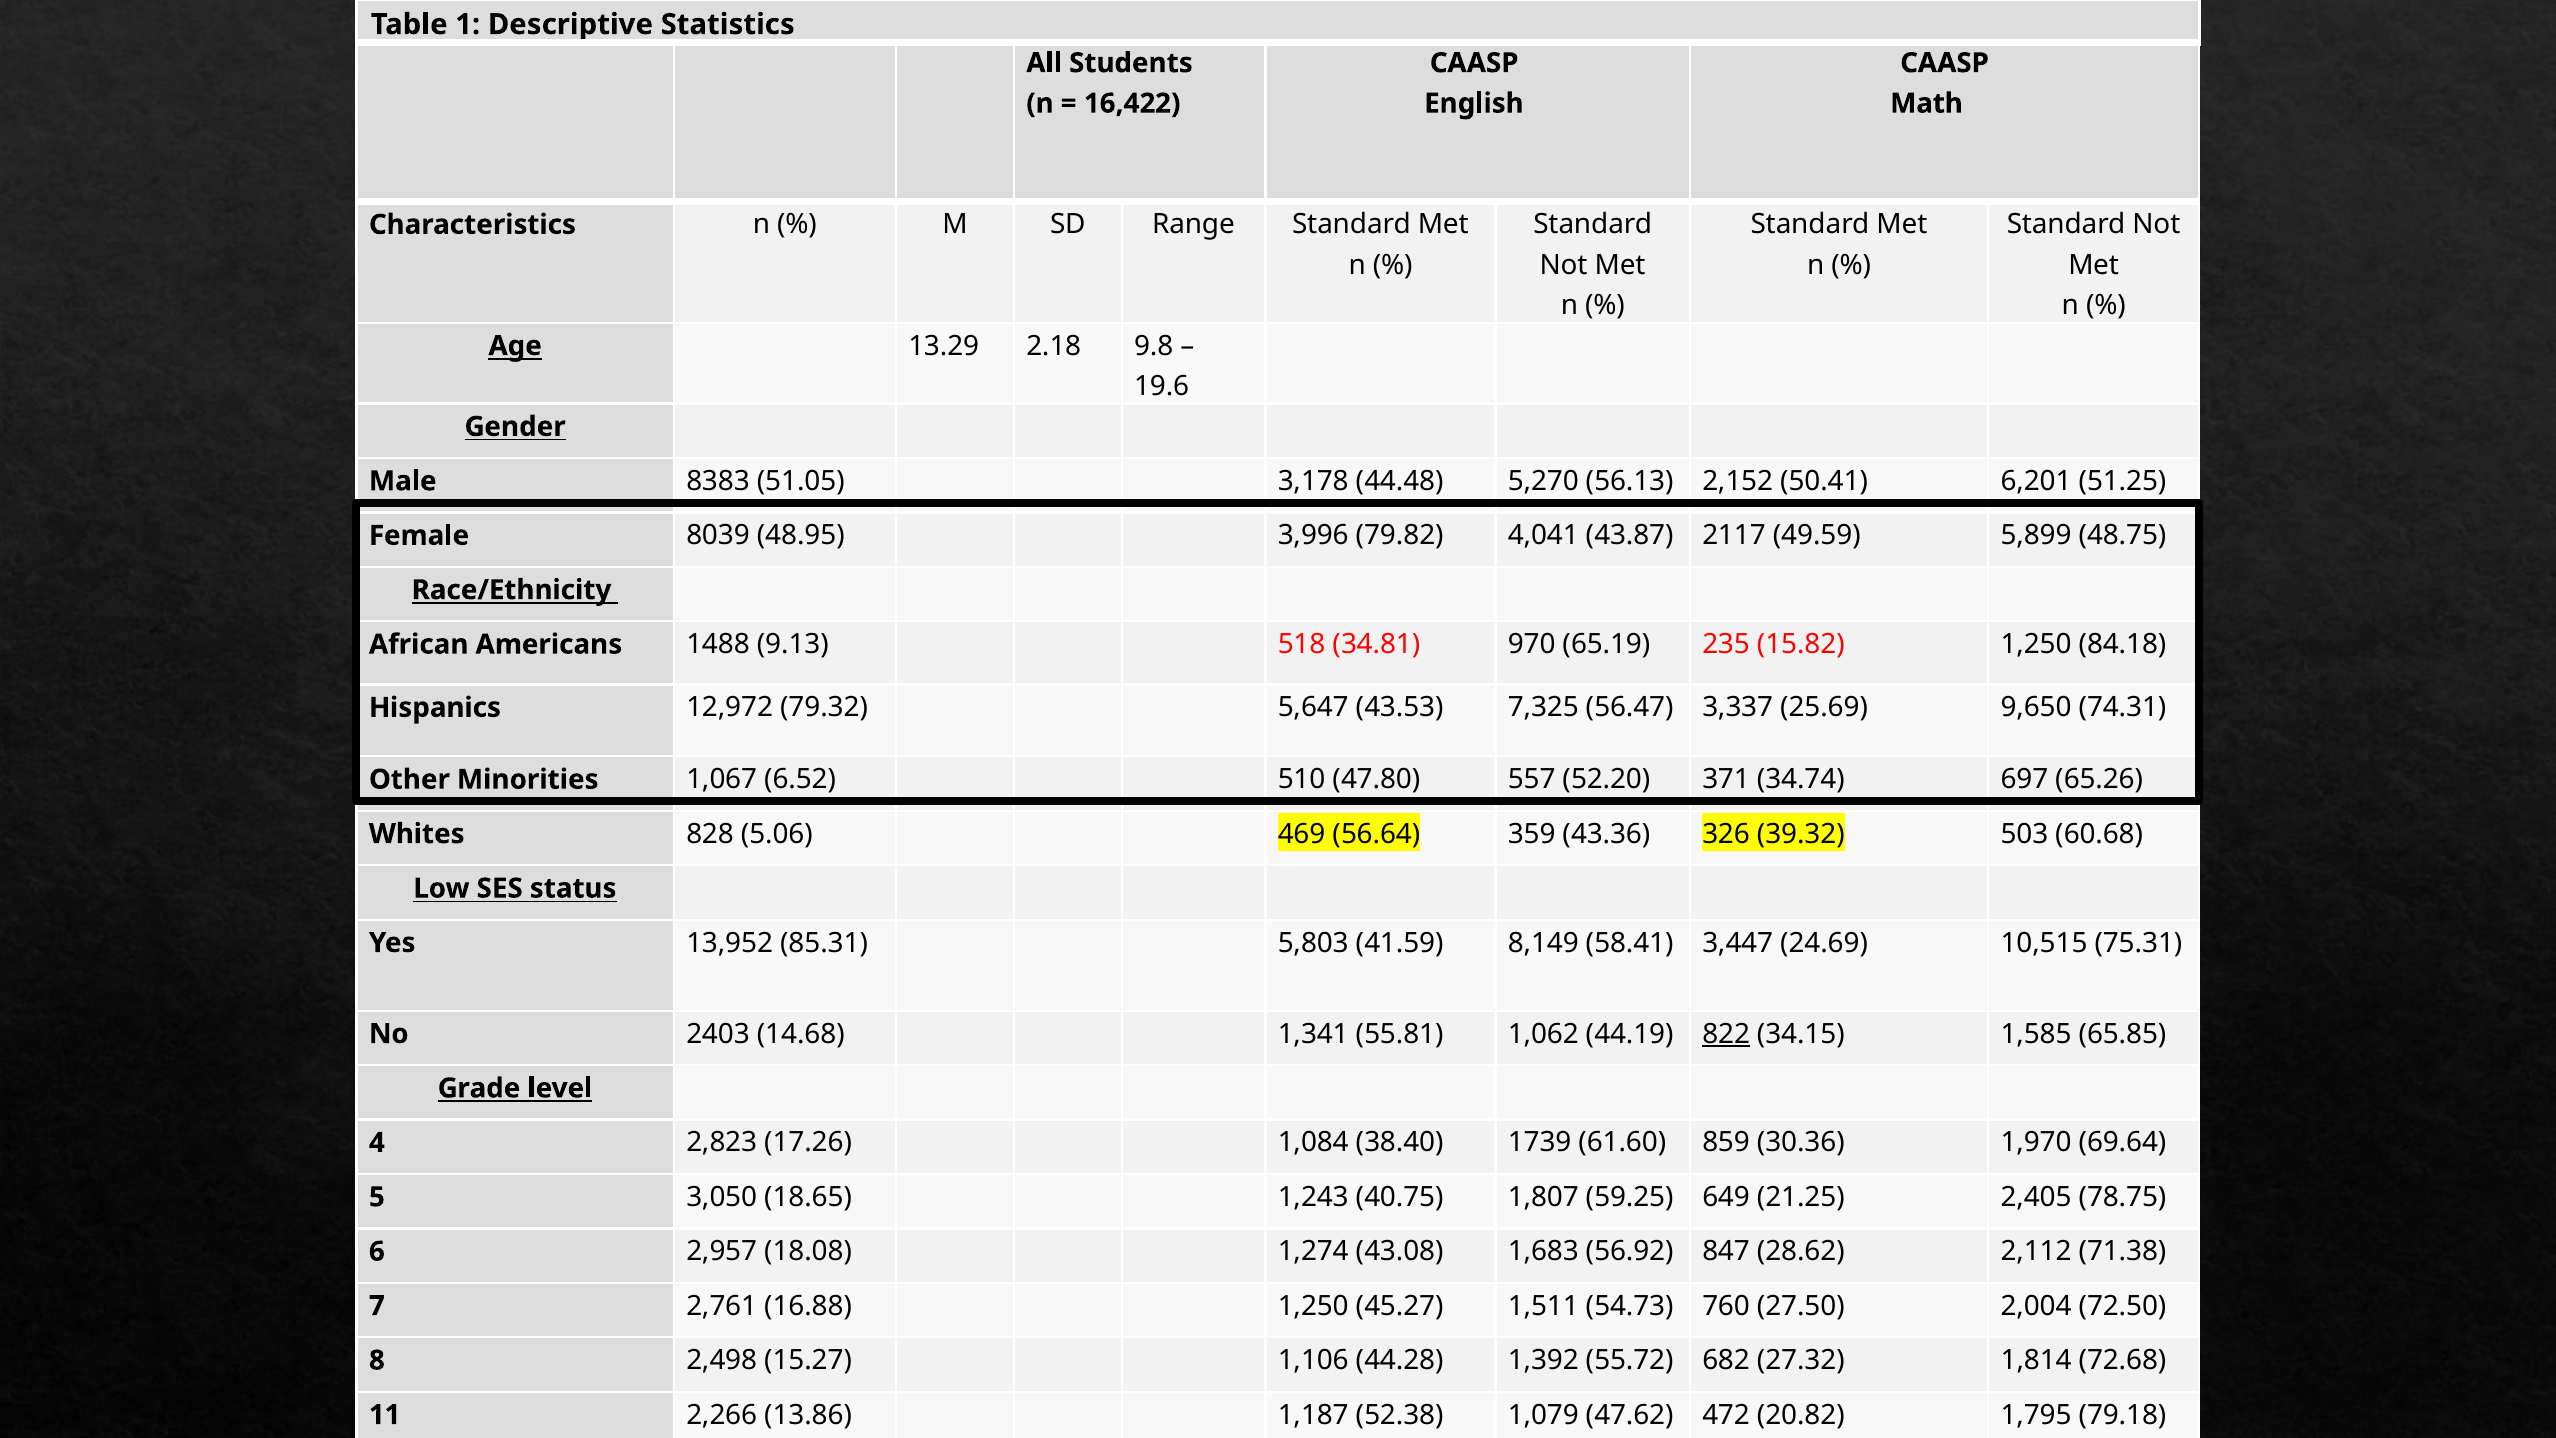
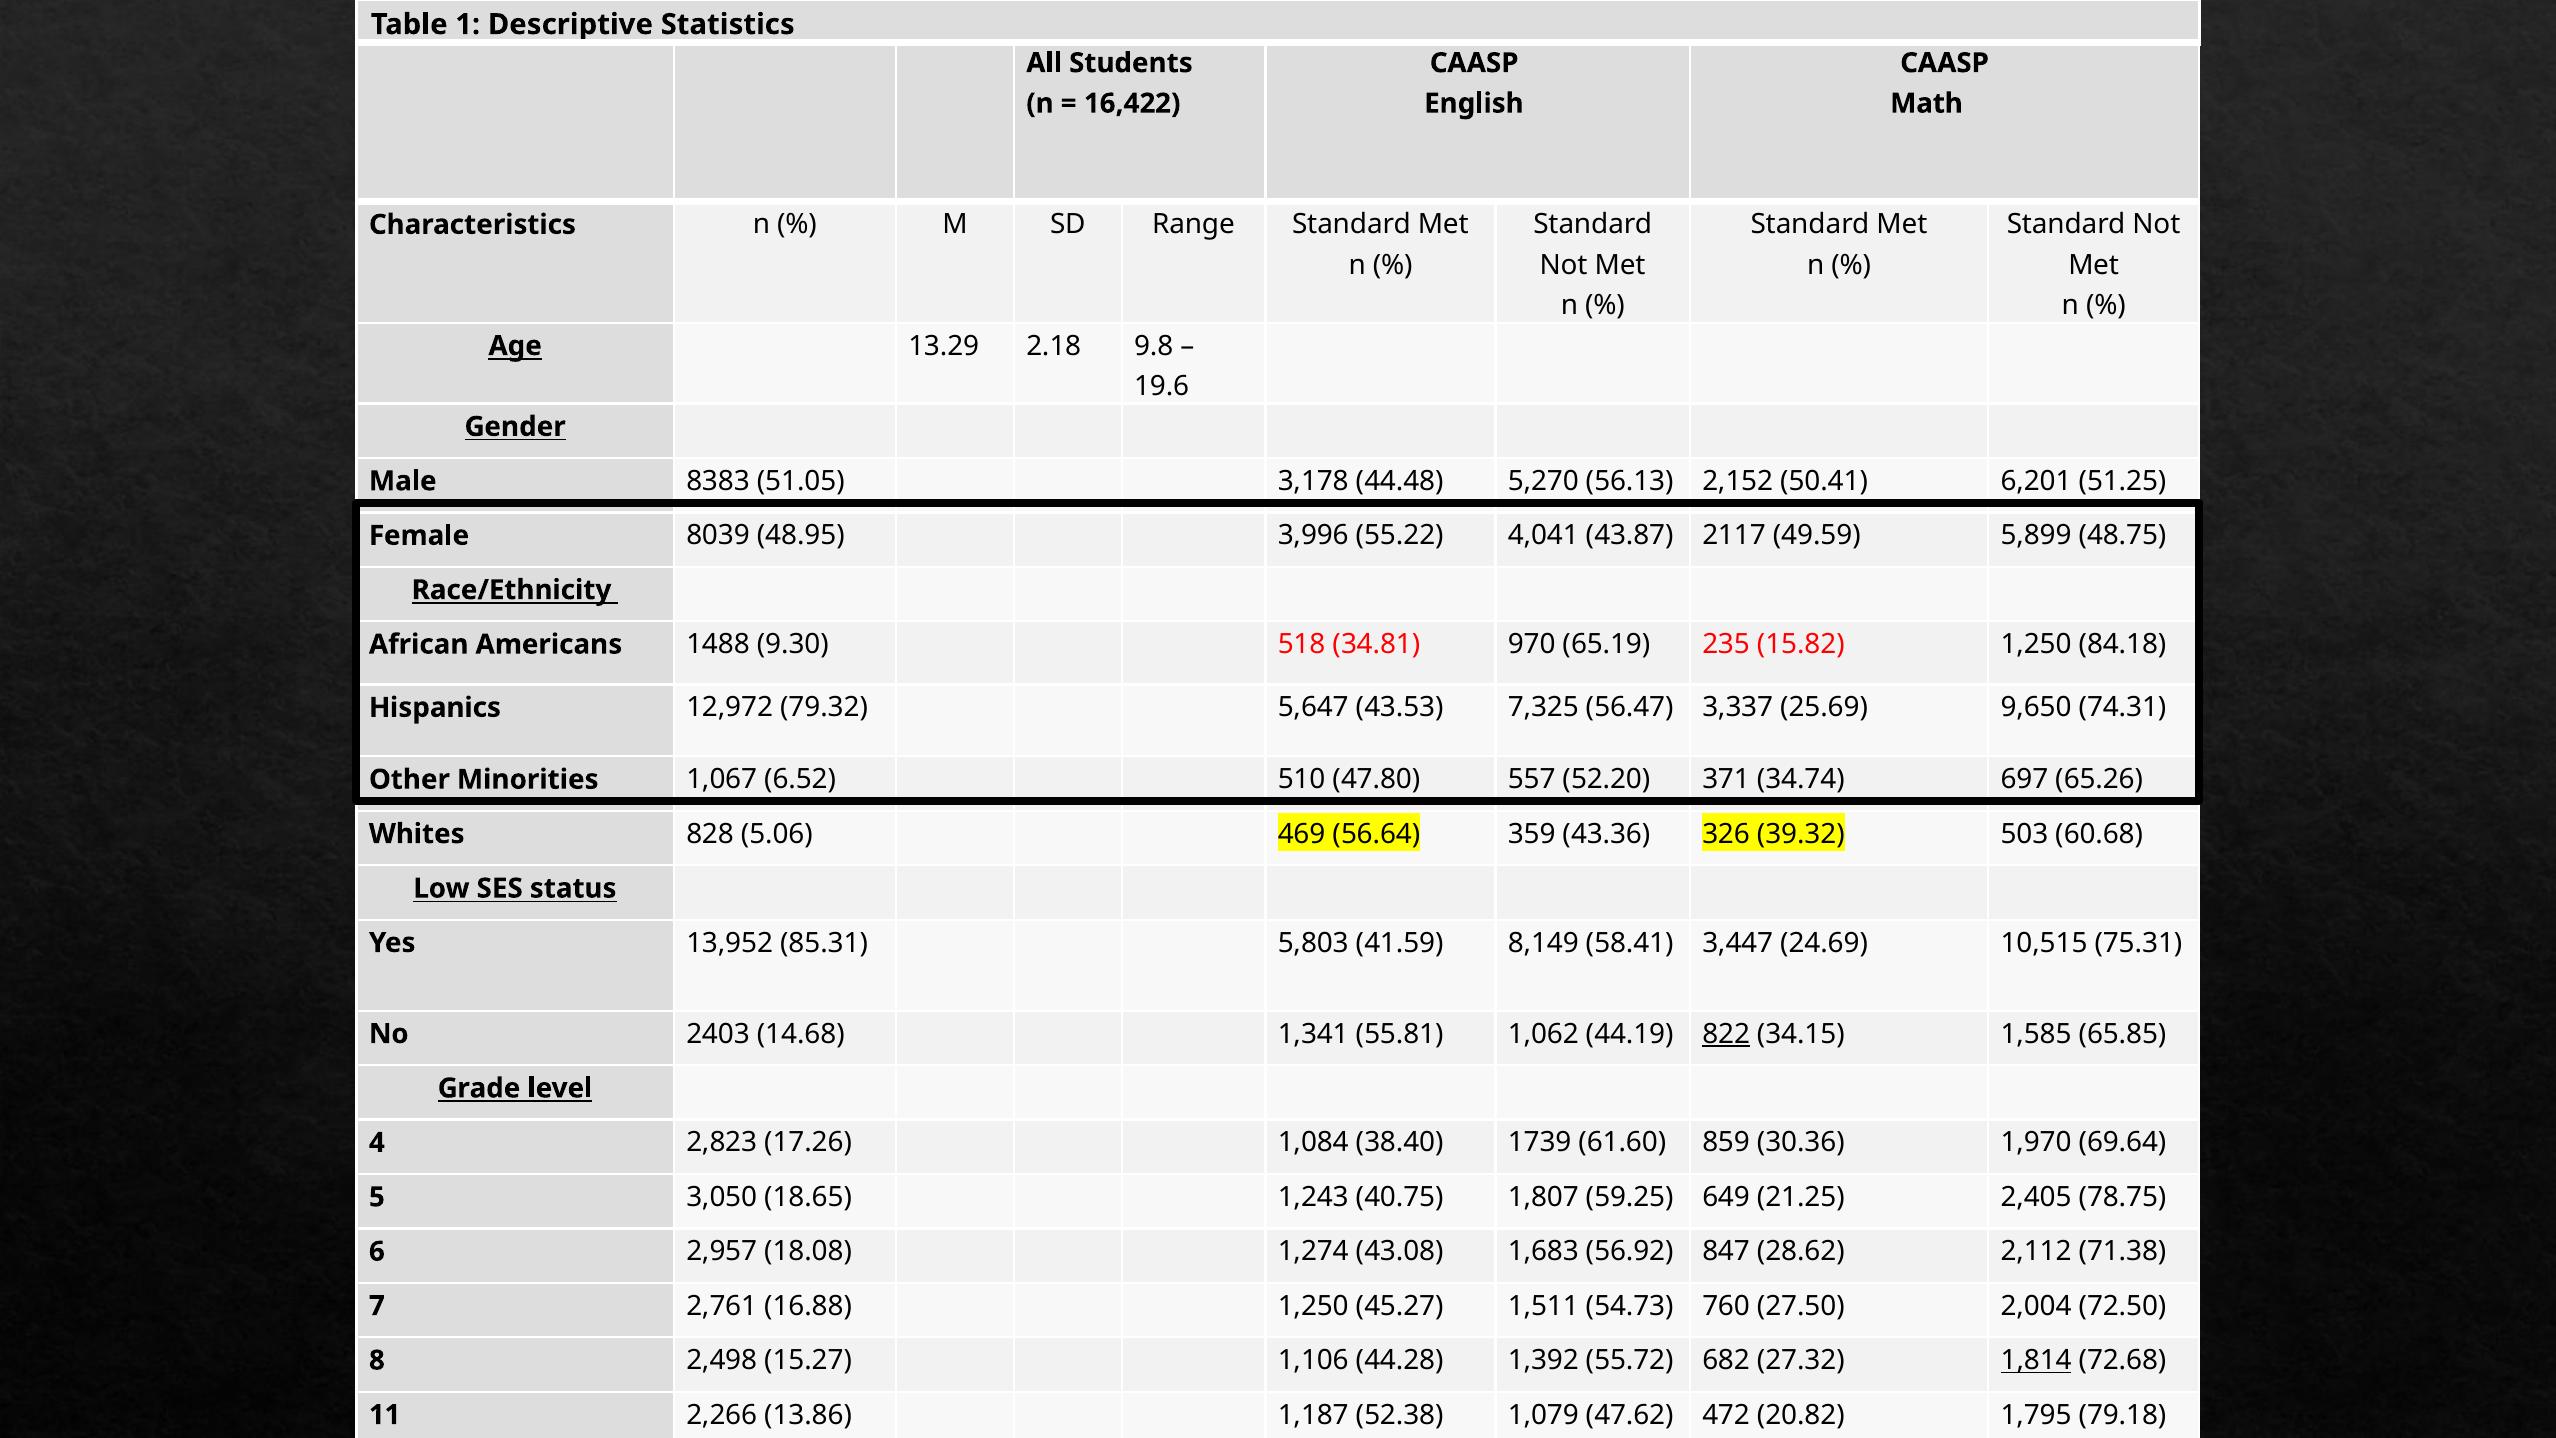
79.82: 79.82 -> 55.22 (1400, 535)
9.13: 9.13 -> 9.30 (793, 644)
1,814 underline: none -> present (2036, 1360)
